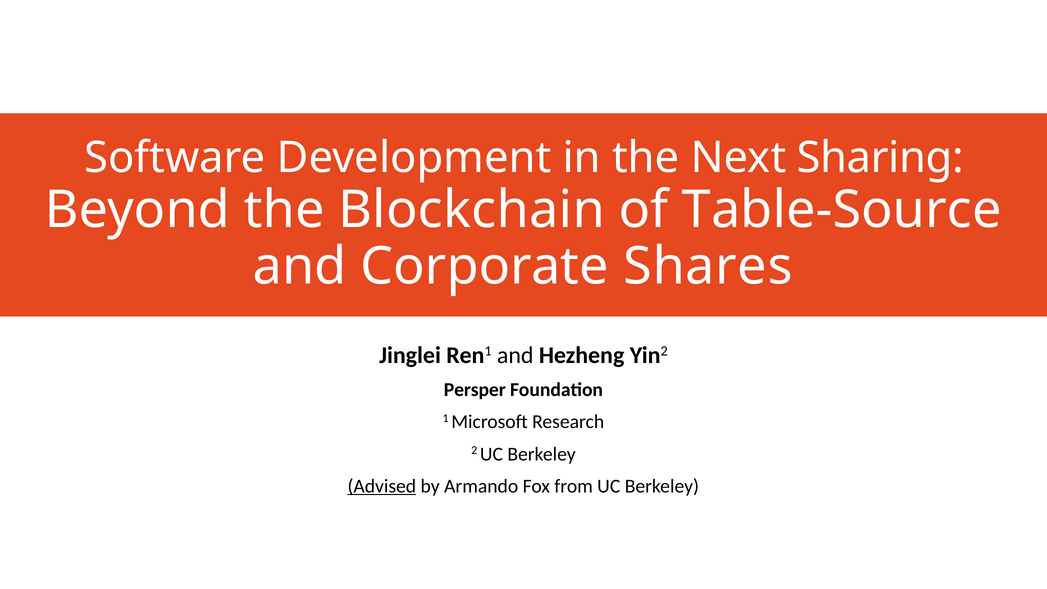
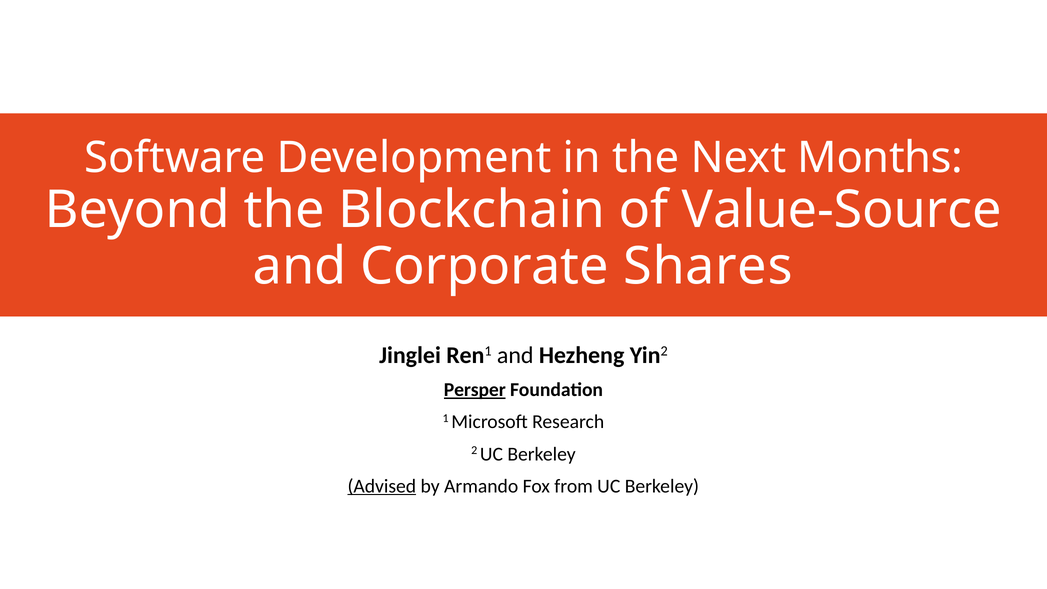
Sharing: Sharing -> Months (880, 158)
Table-Source: Table-Source -> Value-Source (842, 210)
Persper underline: none -> present (475, 390)
